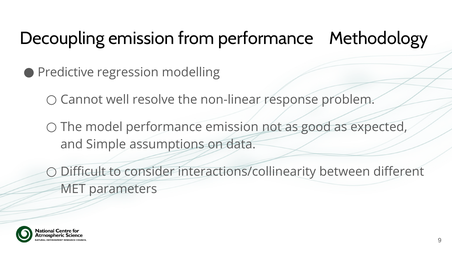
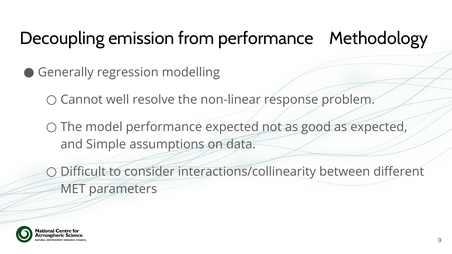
Predictive: Predictive -> Generally (66, 72)
performance emission: emission -> expected (232, 127)
